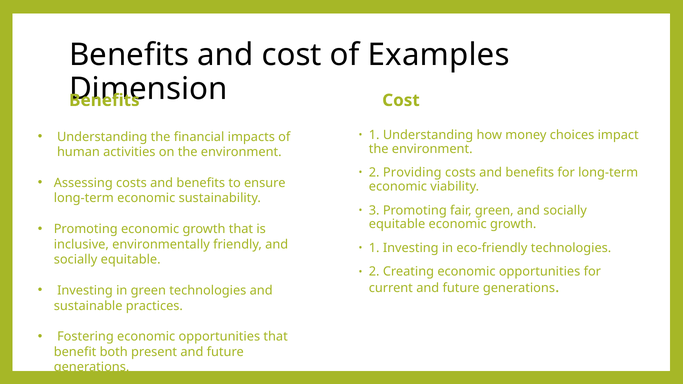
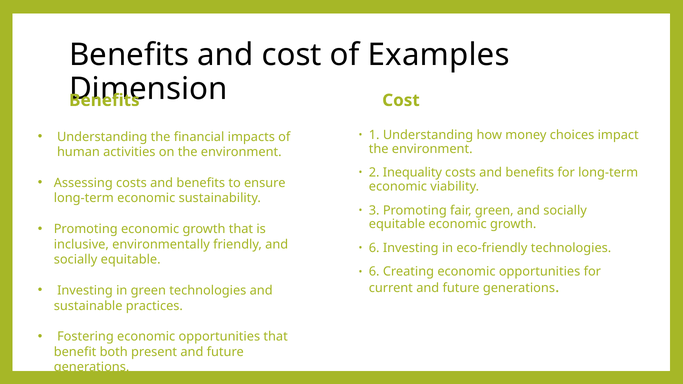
Providing: Providing -> Inequality (412, 173)
1: 1 -> 6 (374, 248)
2: 2 -> 6 (374, 272)
